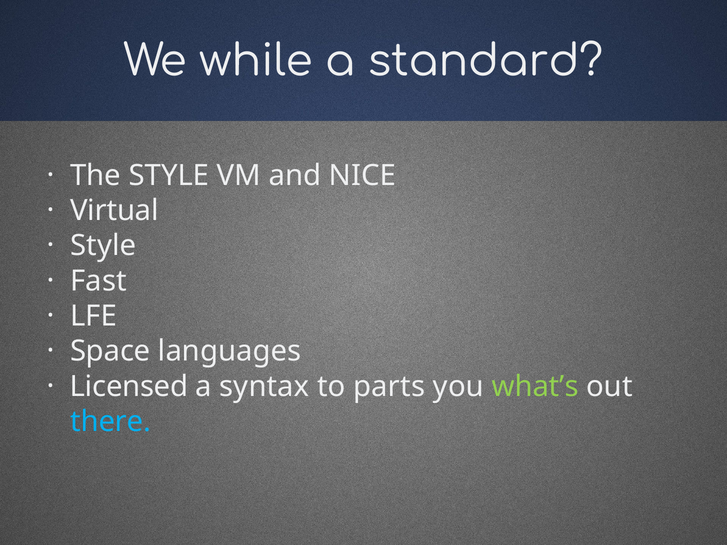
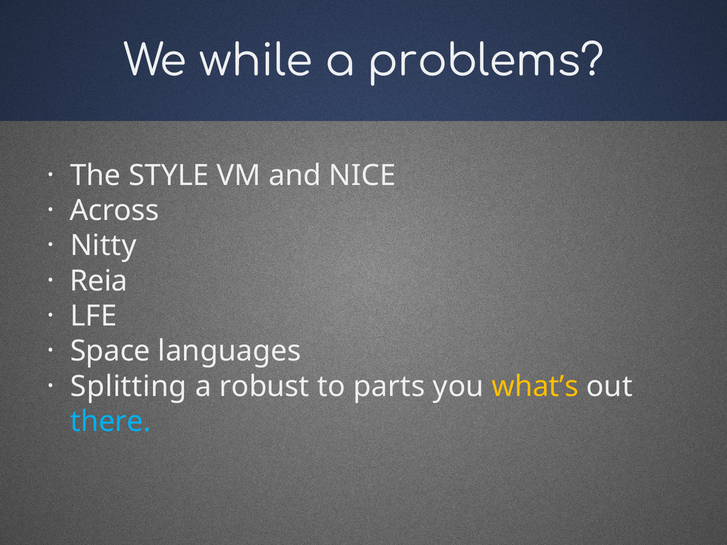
standard: standard -> problems (486, 61)
Virtual: Virtual -> Across (114, 211)
Style: Style -> Nitty (103, 246)
Fast: Fast -> Reia (99, 281)
Licensed: Licensed -> Splitting (129, 386)
syntax: syntax -> robust (264, 386)
what’s colour: light green -> yellow (535, 386)
